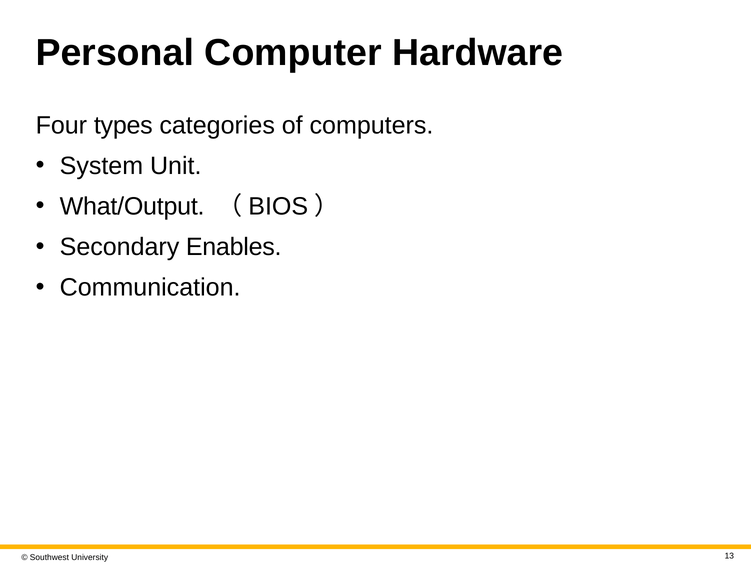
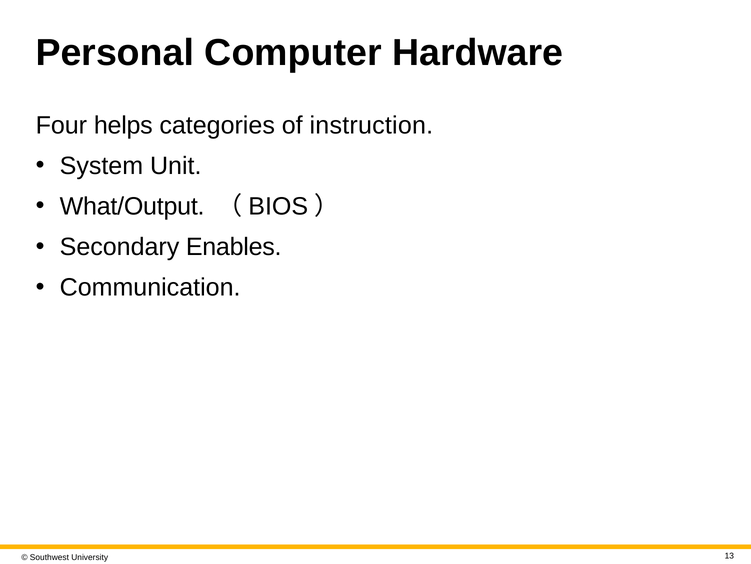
types: types -> helps (123, 125)
computers: computers -> instruction (371, 125)
